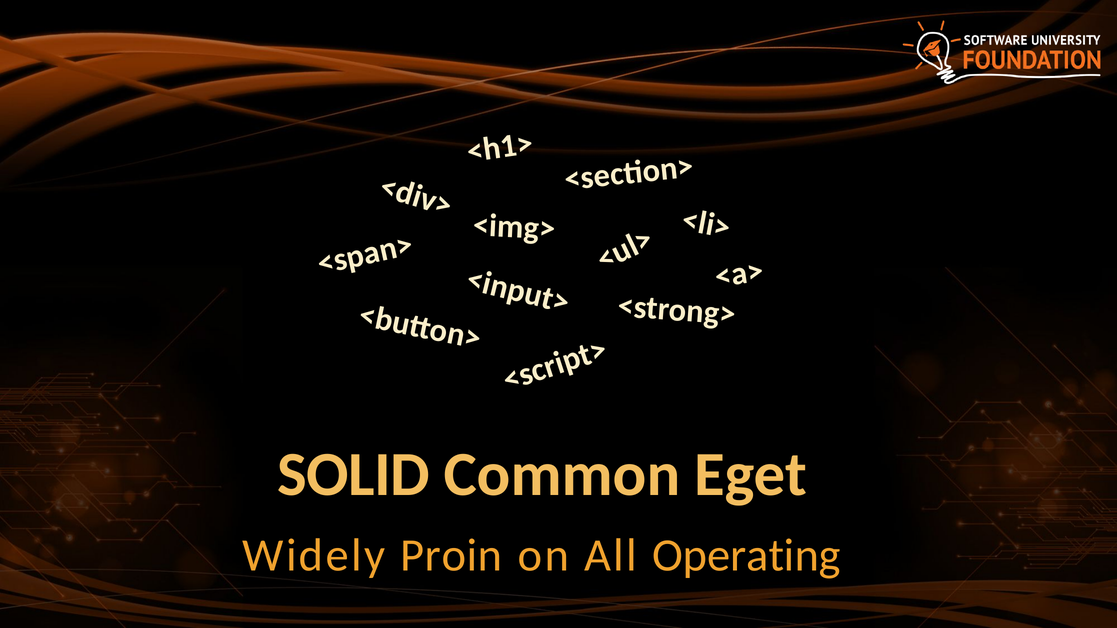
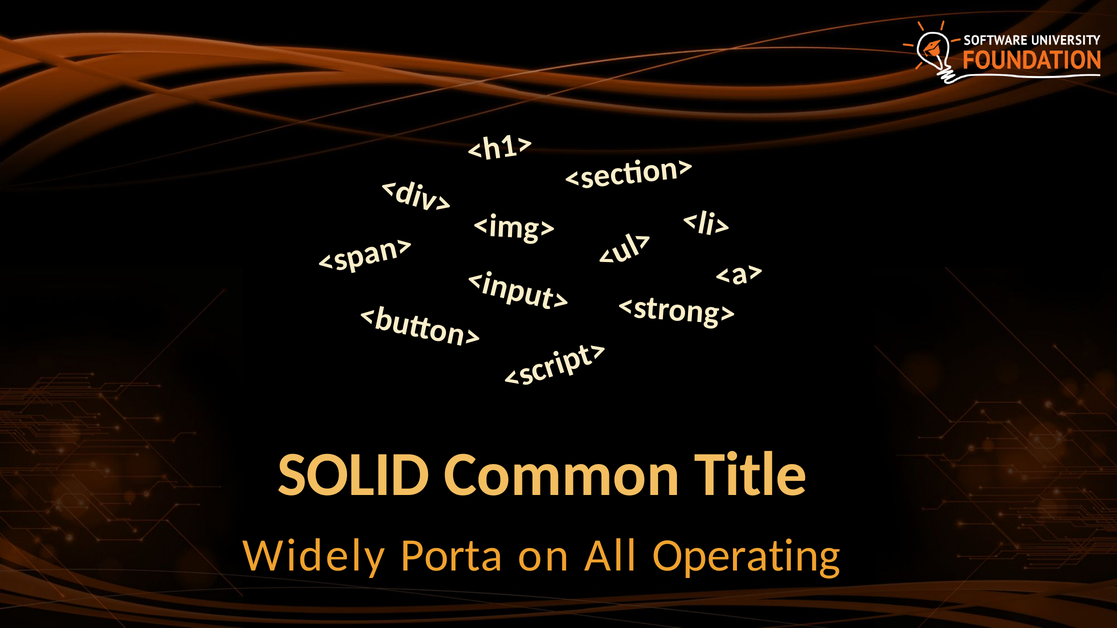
Eget: Eget -> Title (751, 475)
Proin: Proin -> Porta (452, 556)
